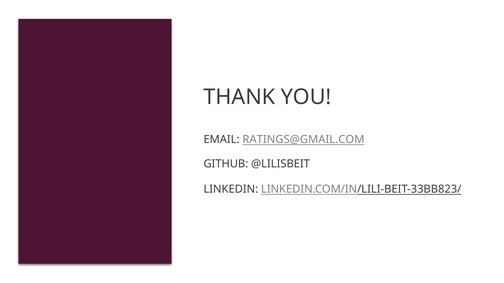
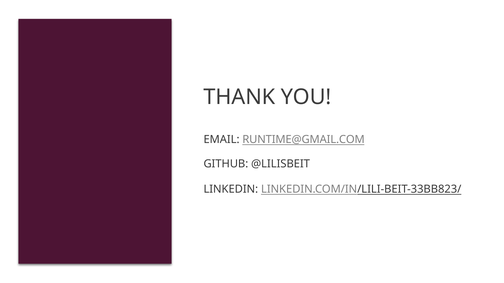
RATINGS@GMAIL.COM: RATINGS@GMAIL.COM -> RUNTIME@GMAIL.COM (304, 140)
